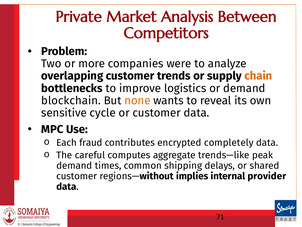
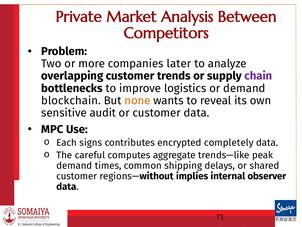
were: were -> later (179, 64)
chain colour: orange -> purple (258, 76)
cycle: cycle -> audit (103, 113)
fraud: fraud -> signs (91, 142)
provider: provider -> observer (267, 176)
